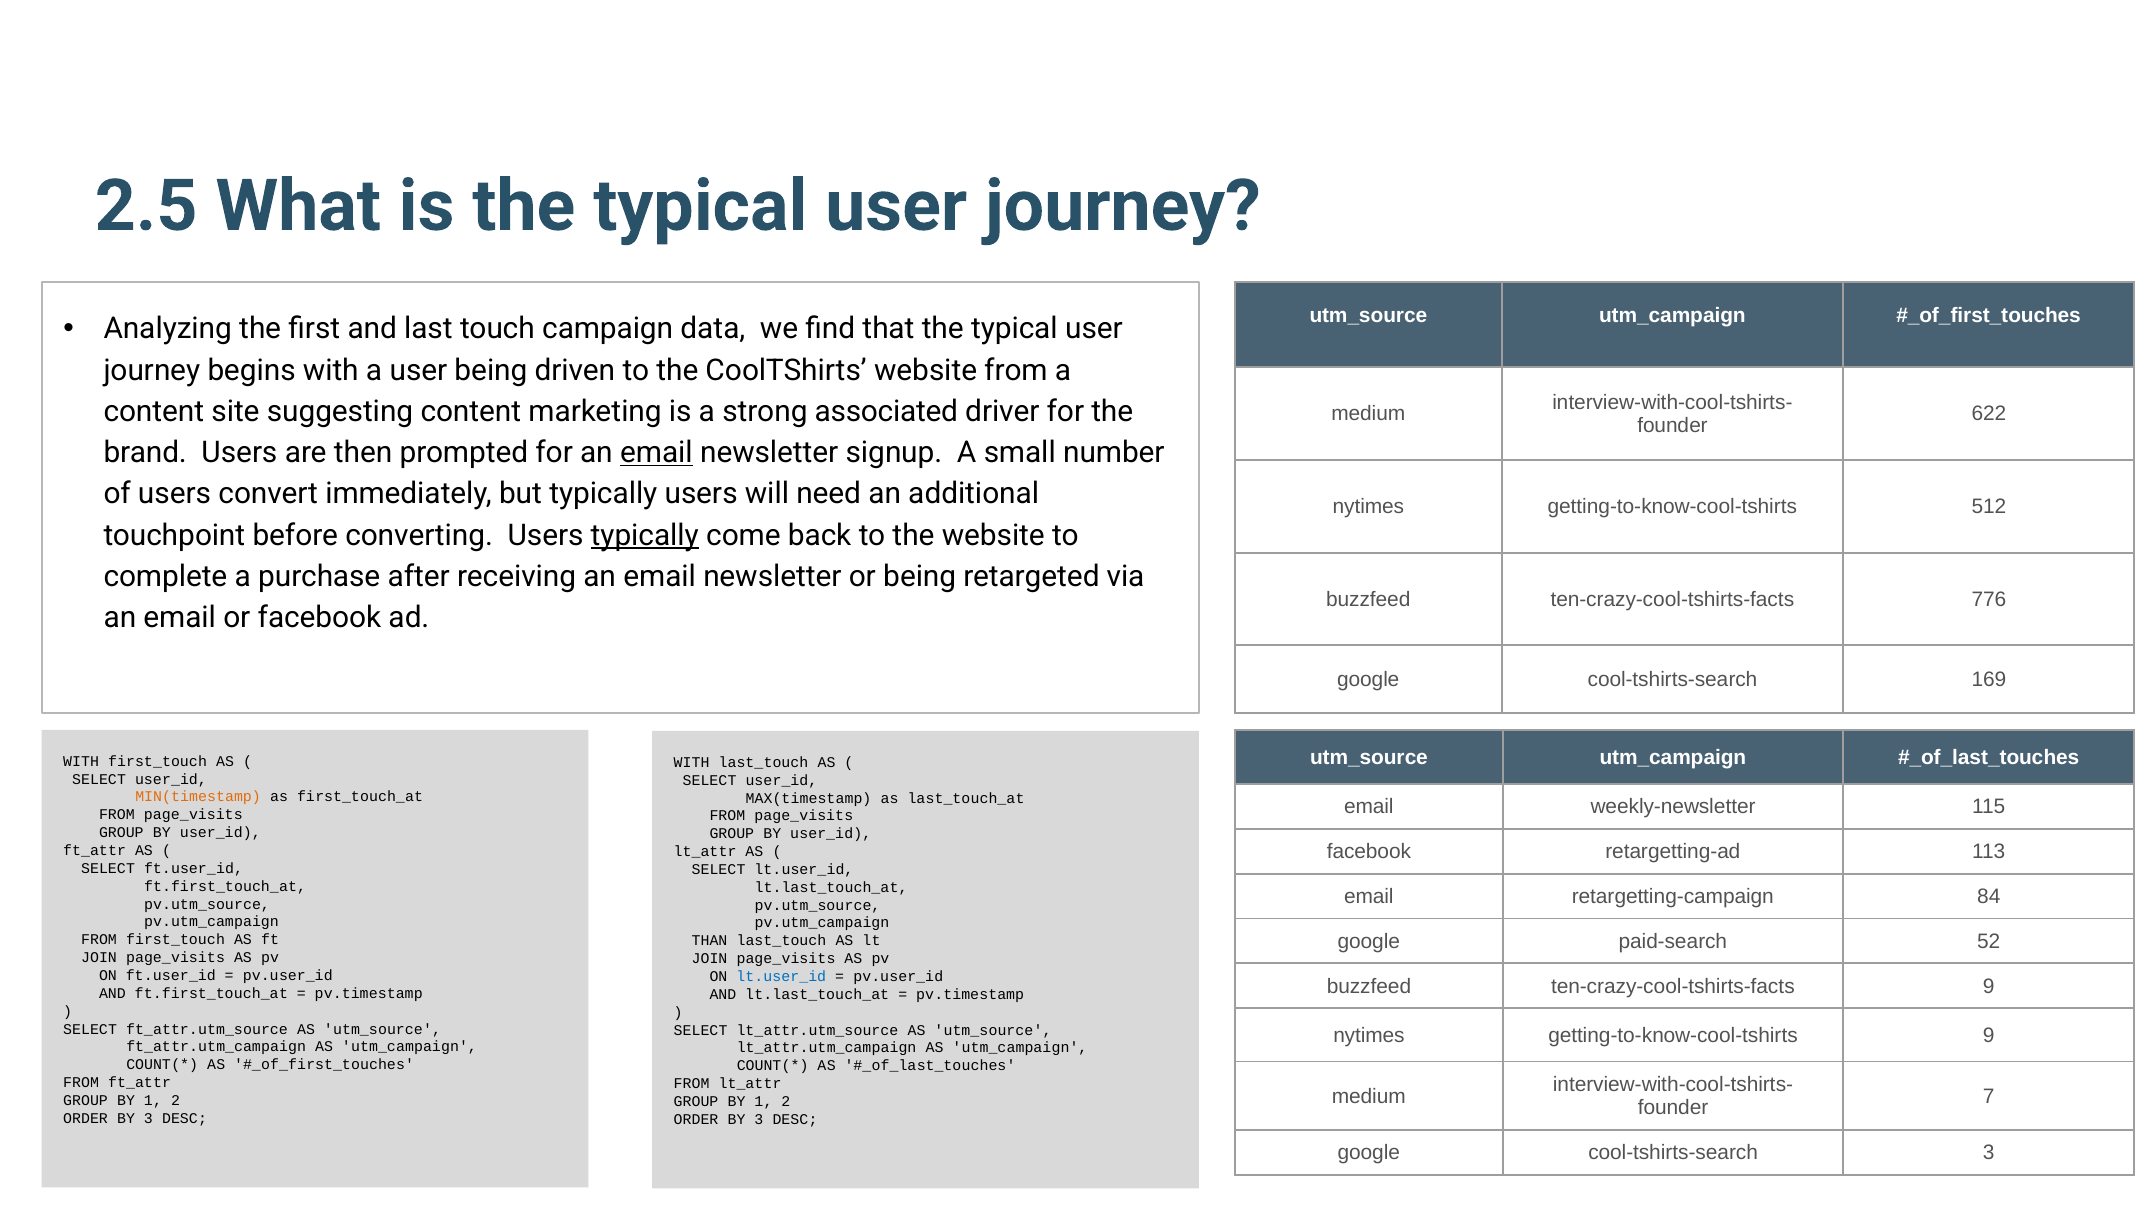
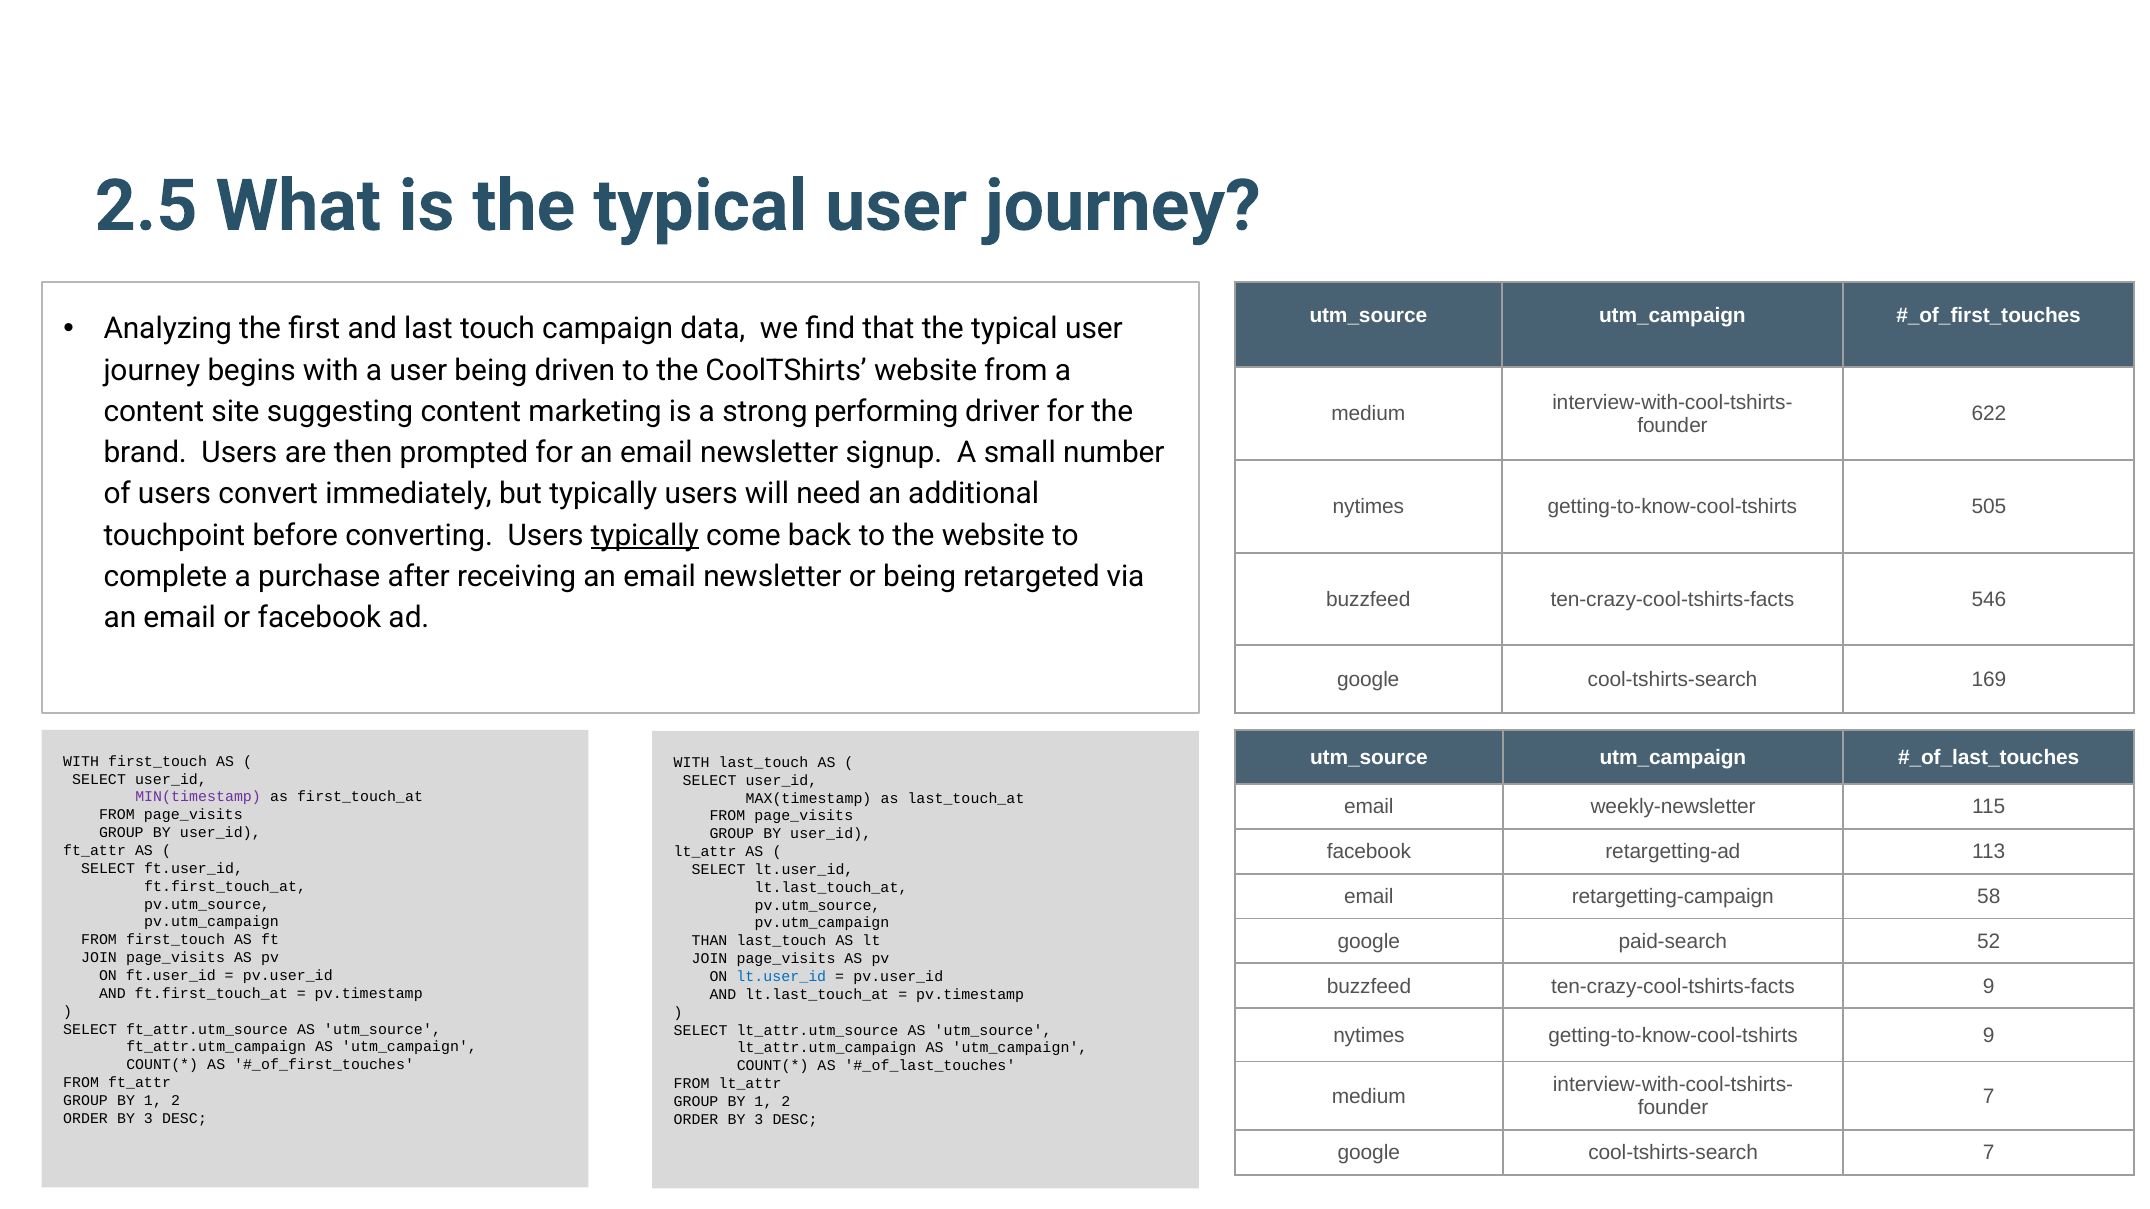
associated: associated -> performing (886, 412)
email underline: present -> none (656, 453)
512: 512 -> 505 (1989, 507)
776: 776 -> 546 (1989, 600)
MIN(timestamp colour: orange -> purple (198, 797)
84: 84 -> 58 (1989, 897)
cool-tshirts-search 3: 3 -> 7 (1989, 1153)
